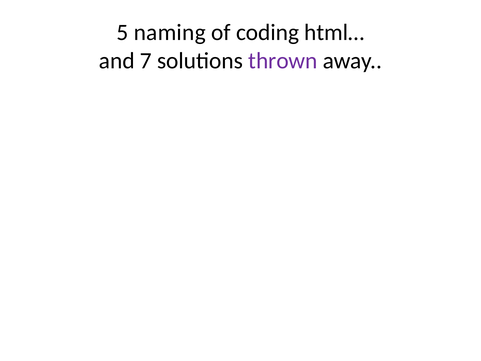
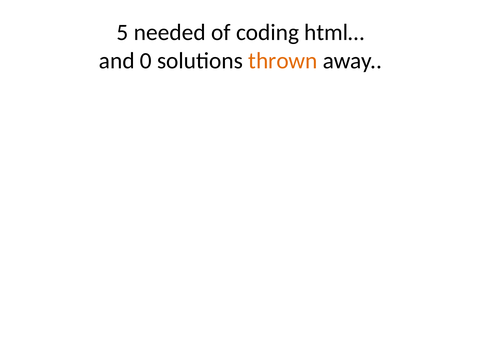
naming: naming -> needed (170, 33)
7: 7 -> 0 (146, 61)
thrown colour: purple -> orange (283, 61)
